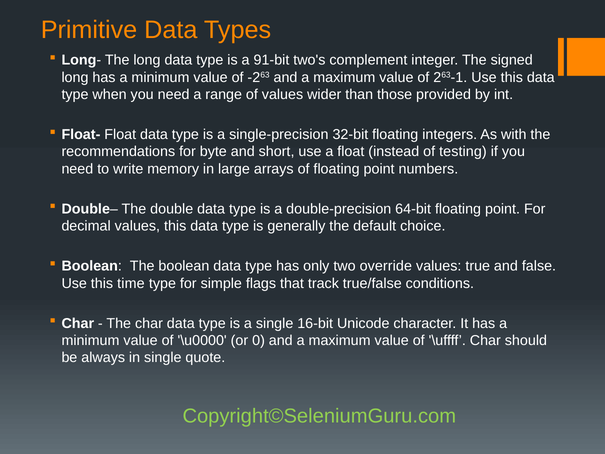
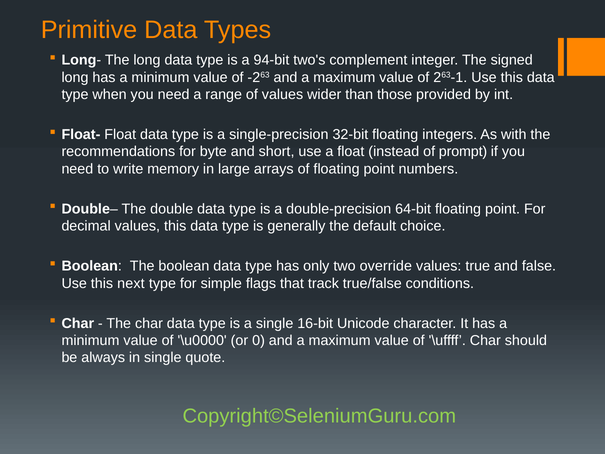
91-bit: 91-bit -> 94-bit (271, 60)
testing: testing -> prompt (463, 152)
time: time -> next (131, 283)
